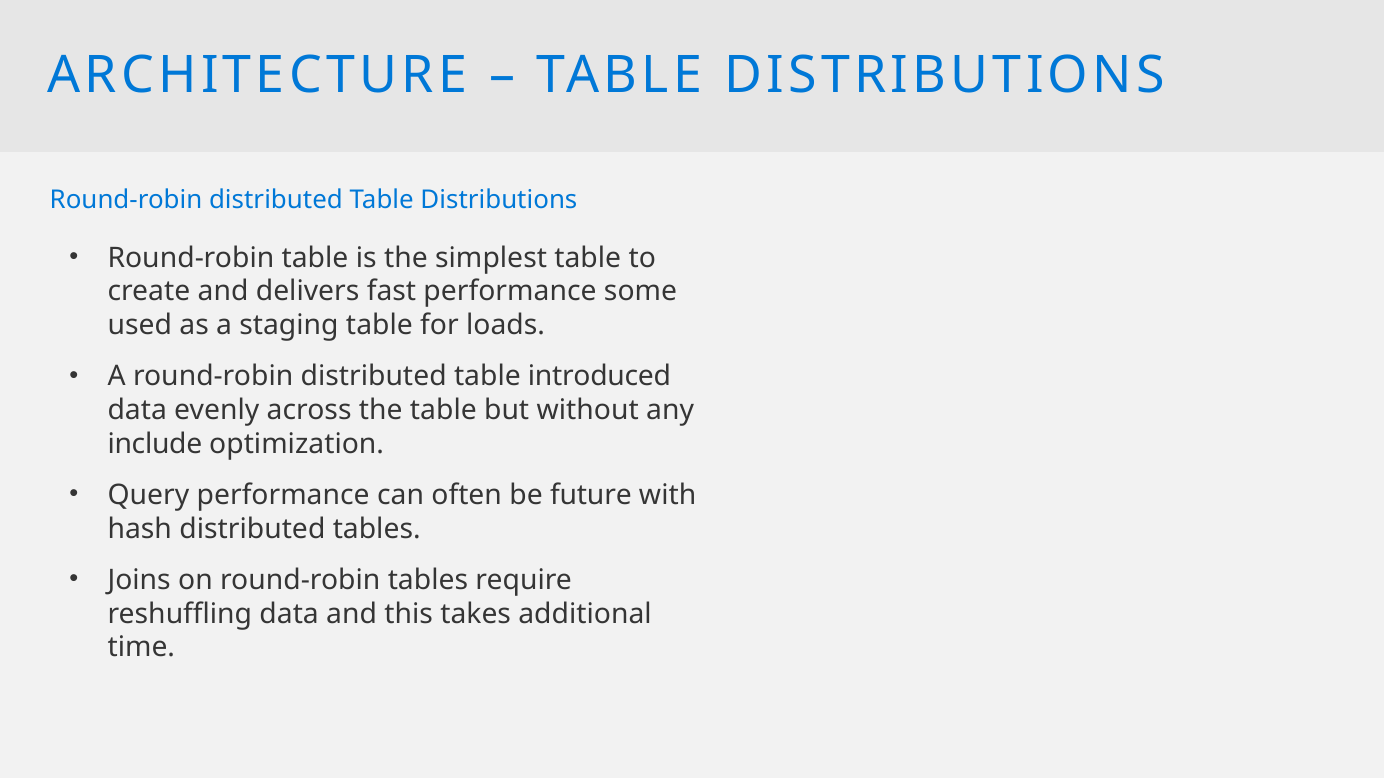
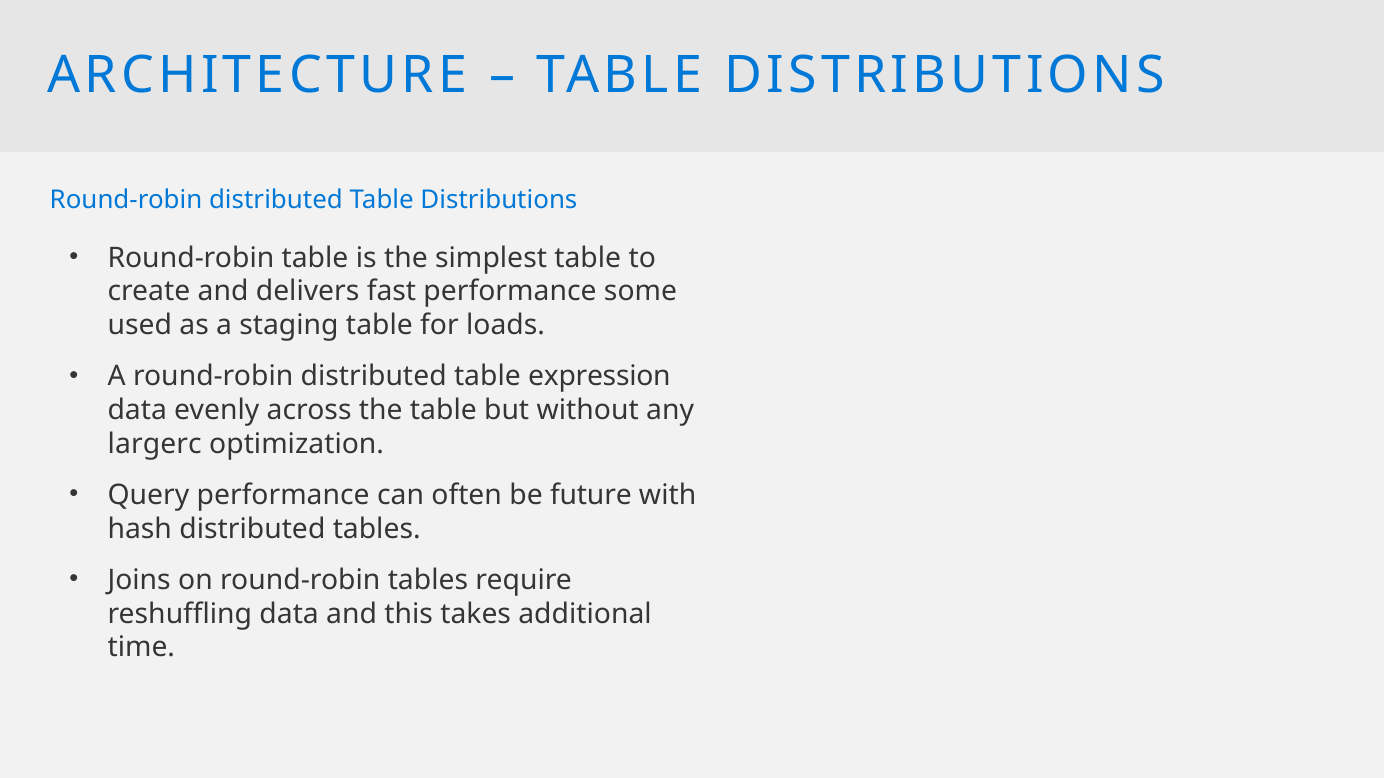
introduced: introduced -> expression (599, 377)
include: include -> largerc (155, 444)
